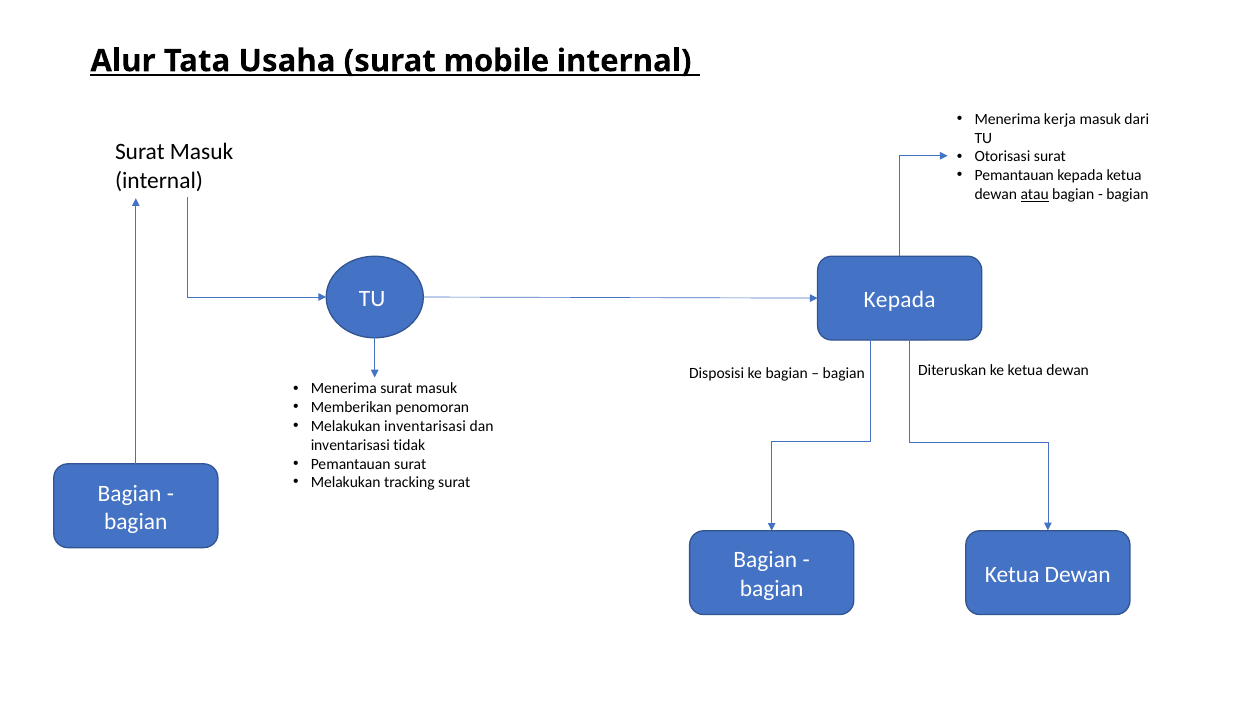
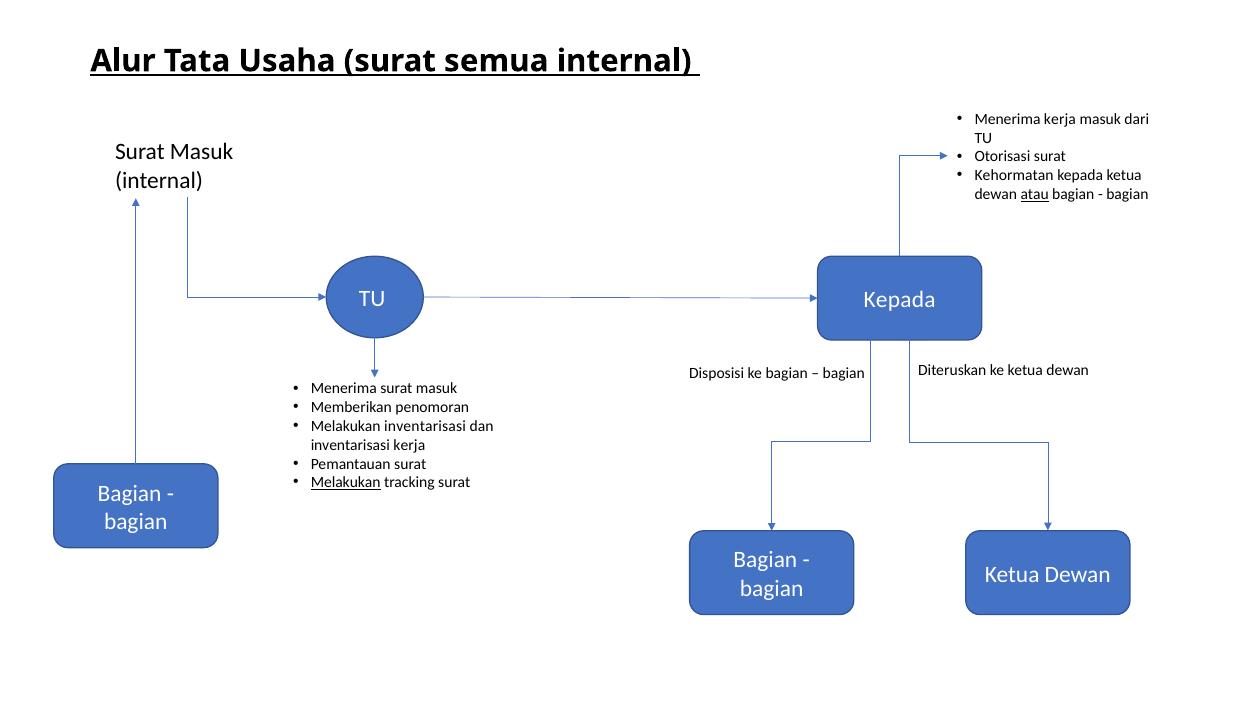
mobile: mobile -> semua (496, 61)
Pemantauan: Pemantauan -> Kehormatan (1014, 176)
inventarisasi tidak: tidak -> kerja (409, 445)
Melakukan underline: none -> present (346, 482)
